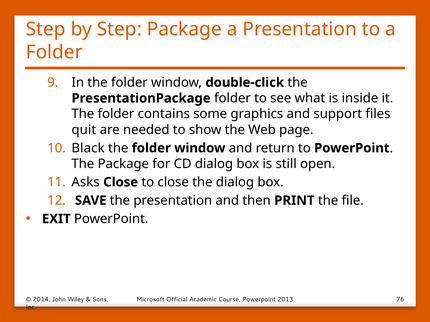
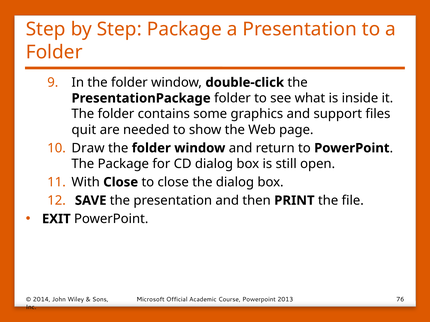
Black: Black -> Draw (88, 148)
Asks: Asks -> With (86, 182)
